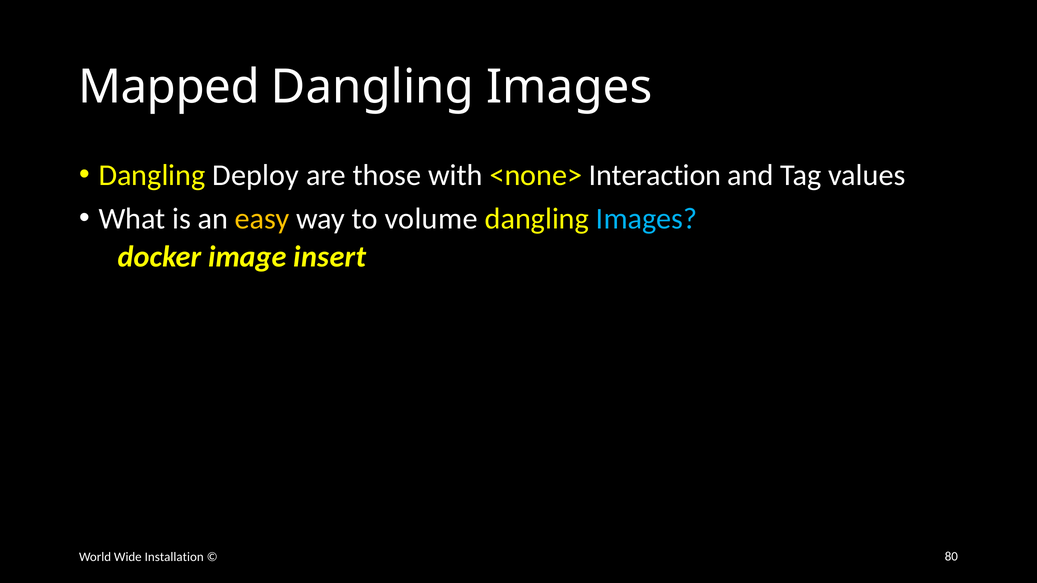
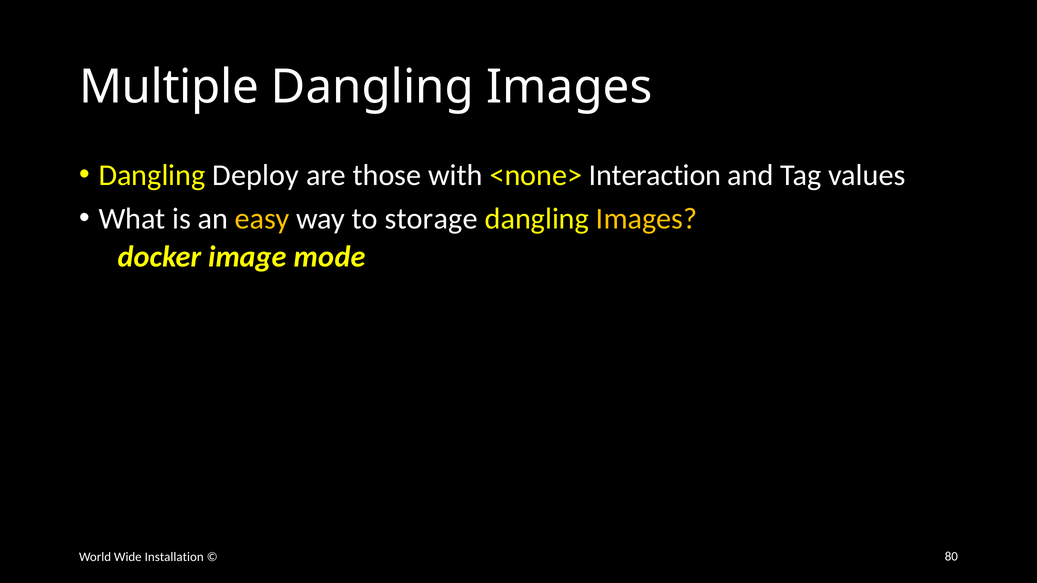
Mapped: Mapped -> Multiple (169, 87)
volume: volume -> storage (431, 219)
Images colour: light blue -> yellow (647, 219)
insert: insert -> mode (330, 257)
